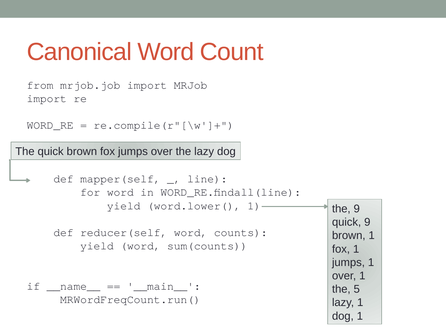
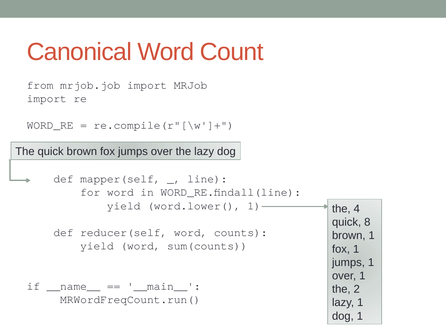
the 9: 9 -> 4 (357, 208)
quick 9: 9 -> 8 (367, 222)
5: 5 -> 2 (357, 289)
